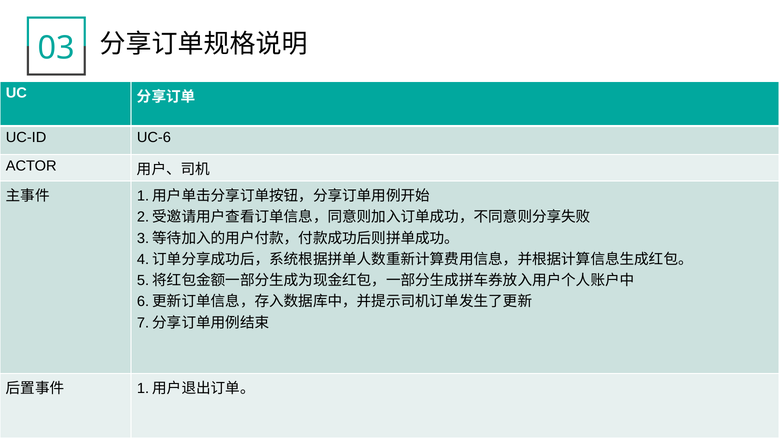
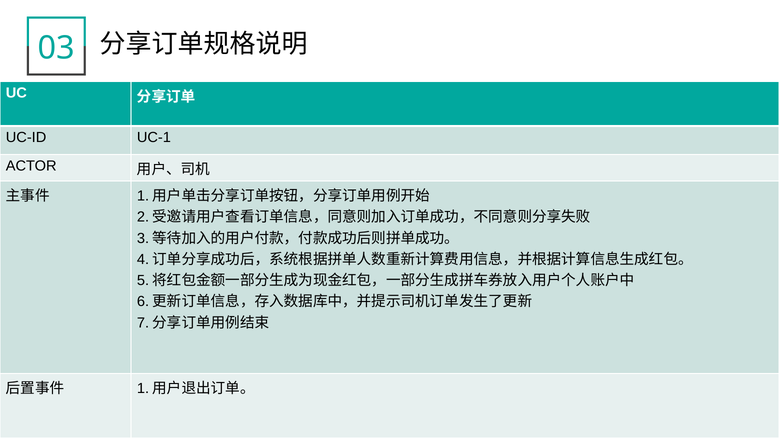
UC-6: UC-6 -> UC-1 (154, 137)
